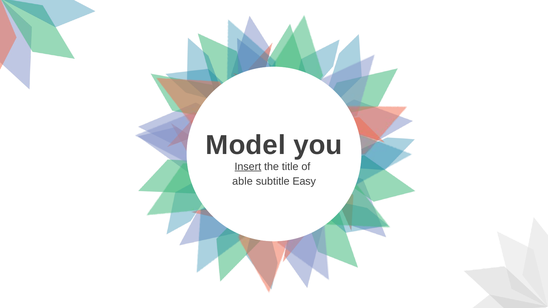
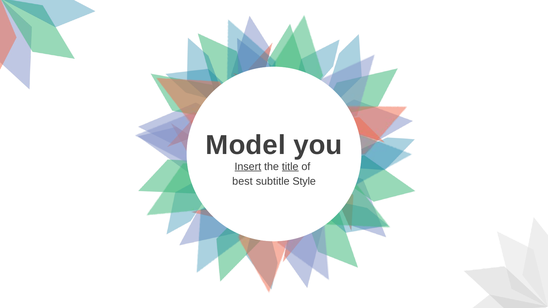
title underline: none -> present (290, 167)
able: able -> best (242, 182)
Easy: Easy -> Style (304, 182)
